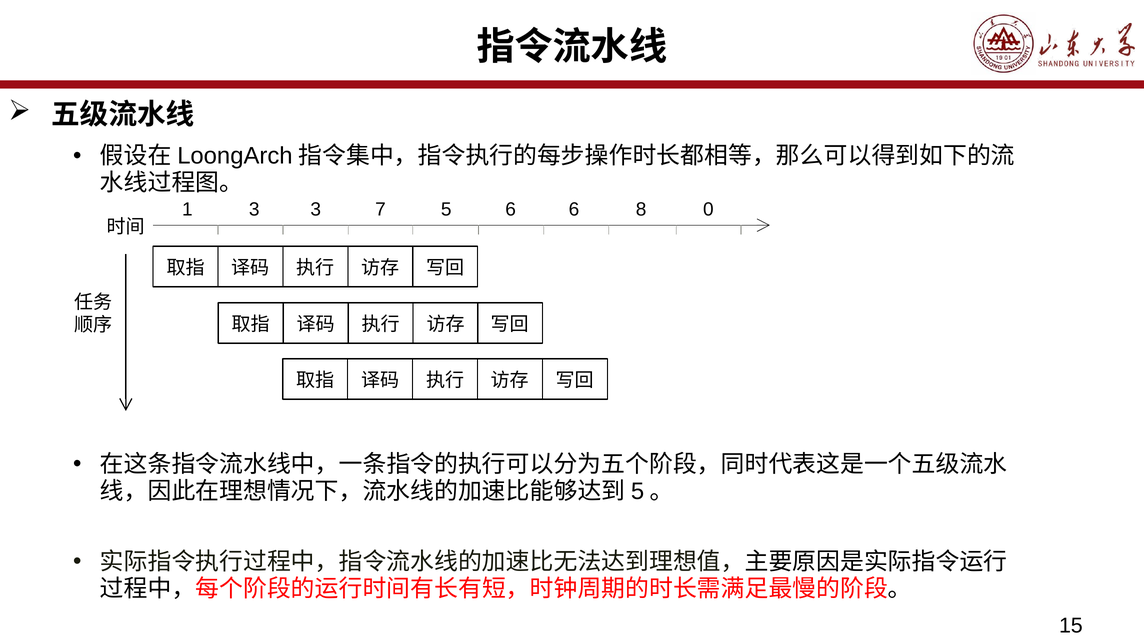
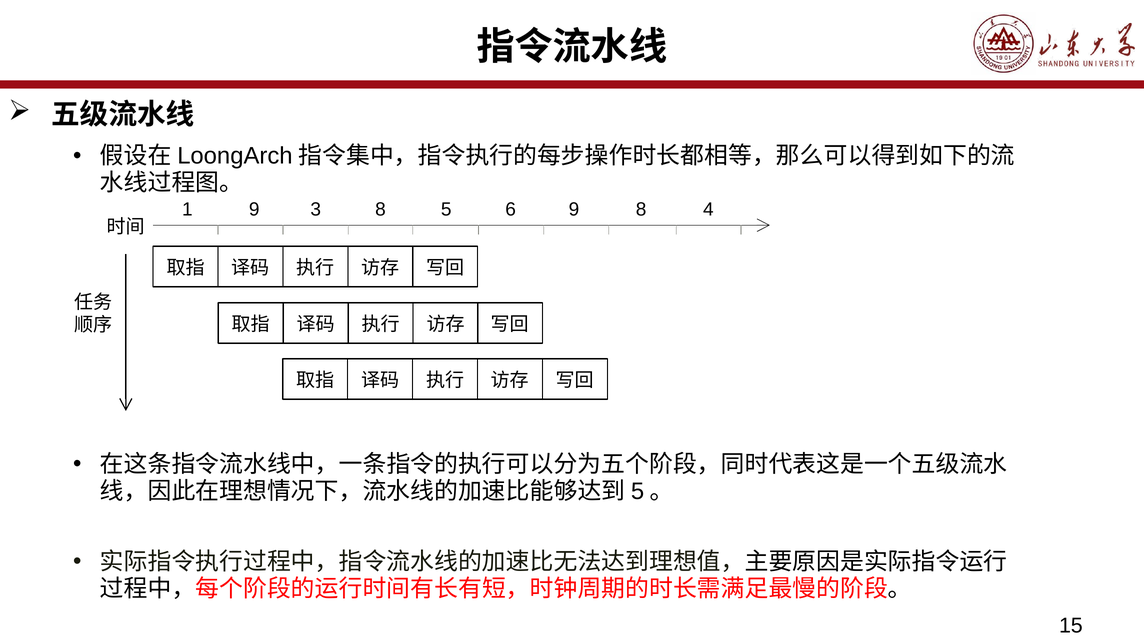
1 3: 3 -> 9 (254, 209)
3 7: 7 -> 8 (380, 209)
6 6: 6 -> 9 (574, 209)
0: 0 -> 4 (708, 209)
